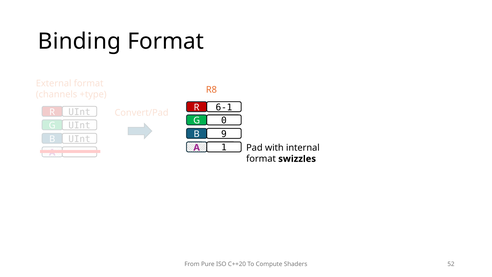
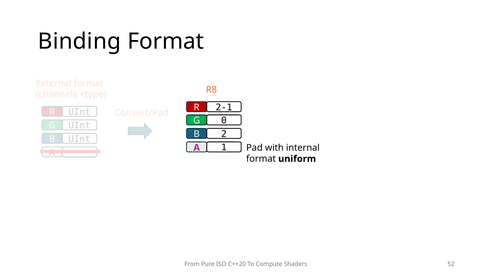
6-1: 6-1 -> 2-1 (224, 107)
9: 9 -> 2 (224, 134)
swizzles: swizzles -> uniform (297, 159)
